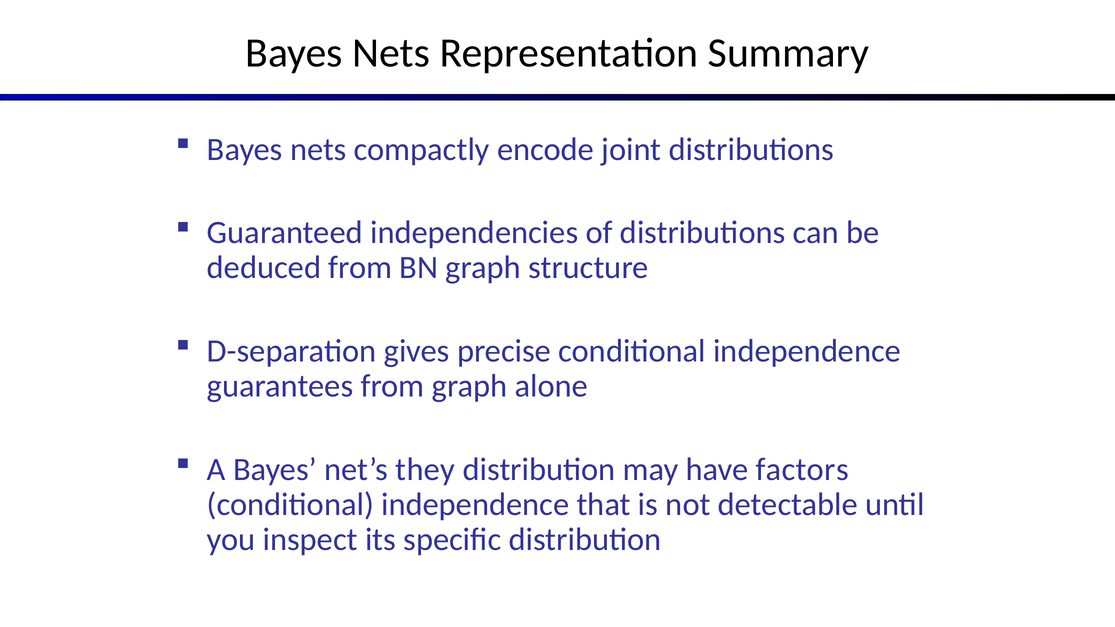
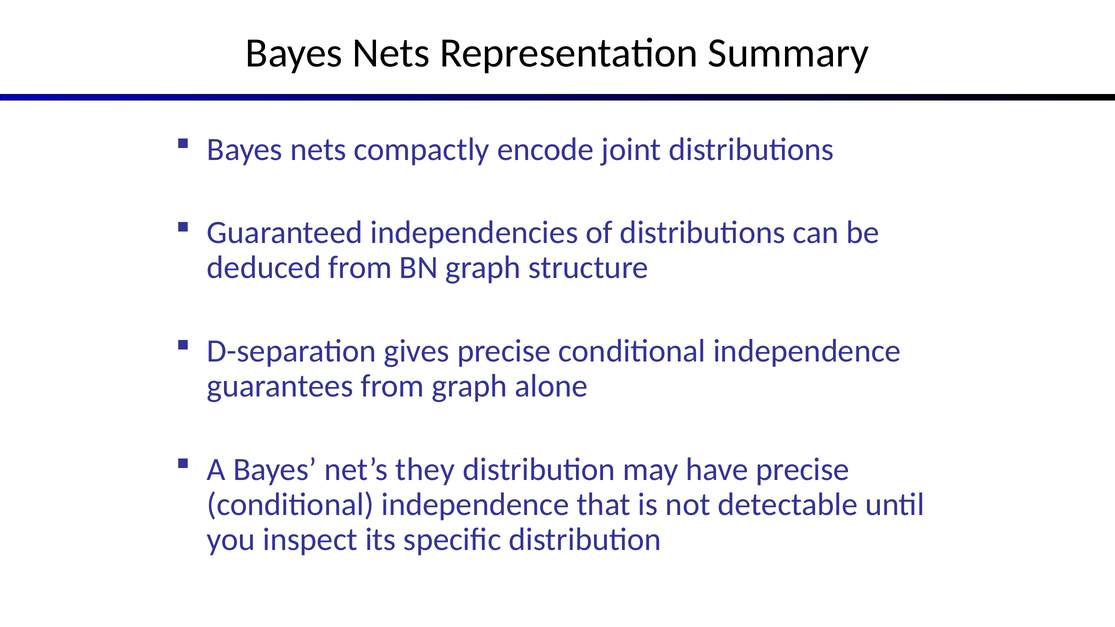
have factors: factors -> precise (802, 469)
